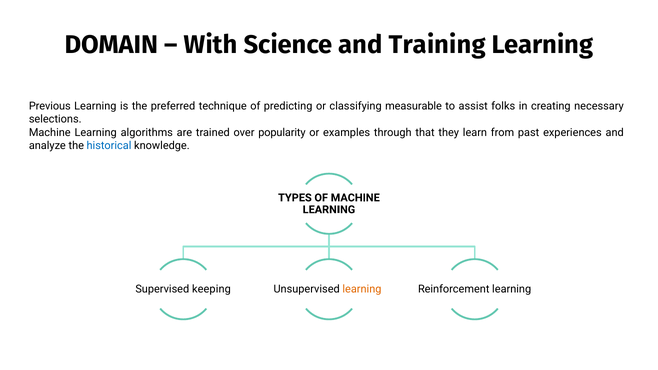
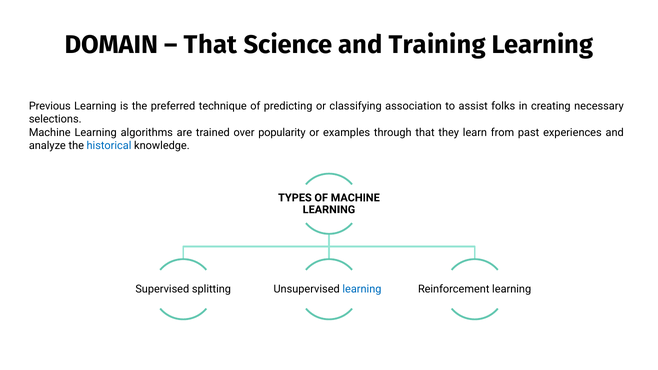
With: With -> That (211, 45)
measurable: measurable -> association (413, 106)
keeping: keeping -> splitting (211, 289)
learning colour: orange -> blue (362, 289)
